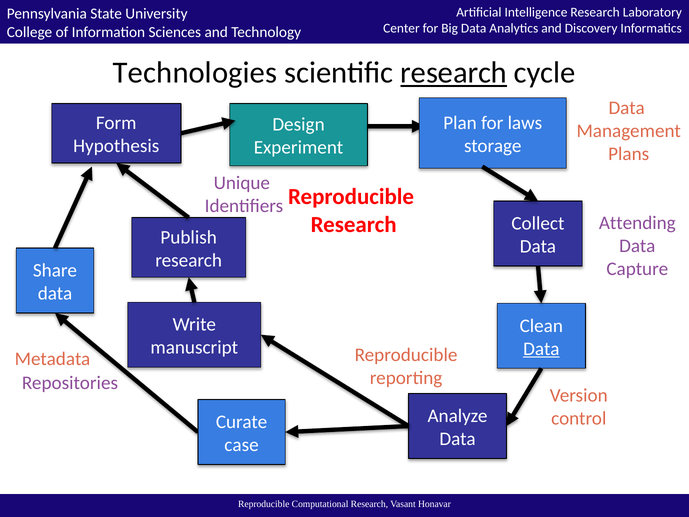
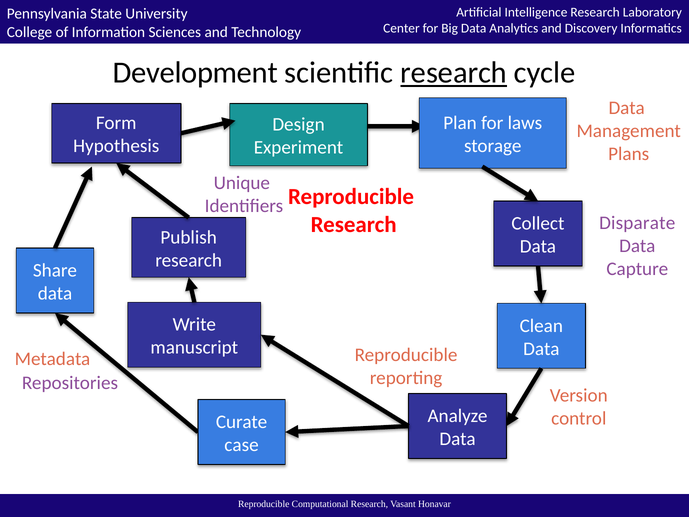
Technologies: Technologies -> Development (195, 73)
Attending: Attending -> Disparate (637, 223)
Data underline: present -> none (541, 349)
